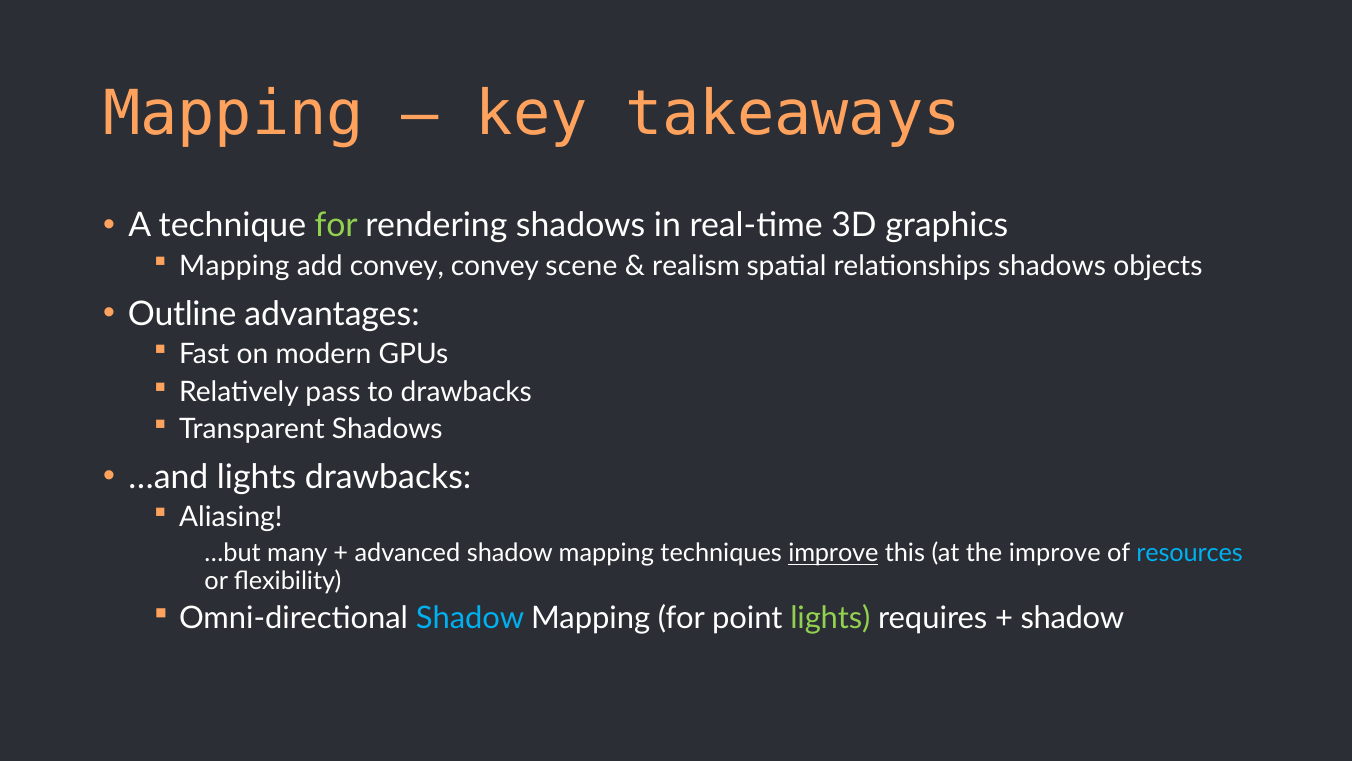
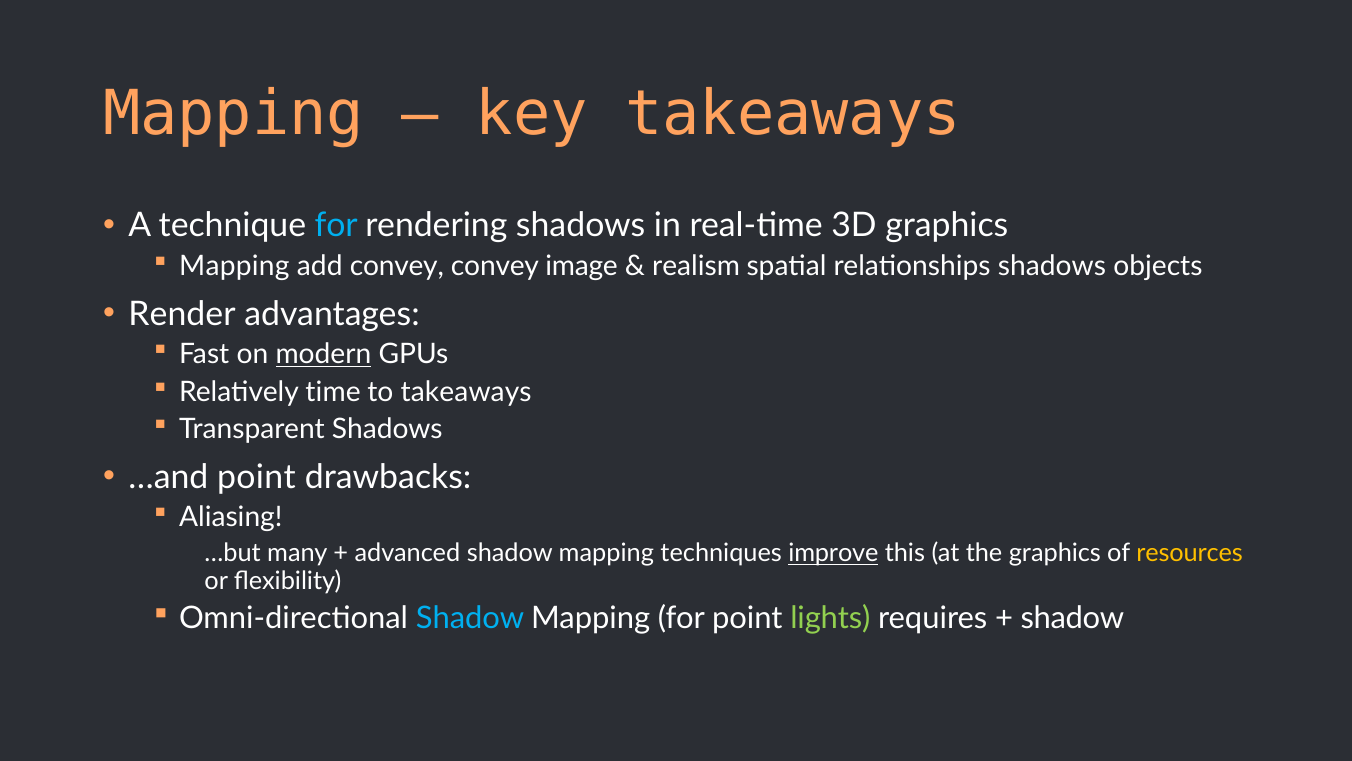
for colour: light green -> light blue (336, 226)
scene: scene -> image (582, 266)
Outline: Outline -> Render (182, 314)
modern underline: none -> present (323, 354)
pass: pass -> time (333, 392)
to drawbacks: drawbacks -> takeaways (466, 392)
…and lights: lights -> point (256, 477)
the improve: improve -> graphics (1055, 553)
resources colour: light blue -> yellow (1190, 553)
